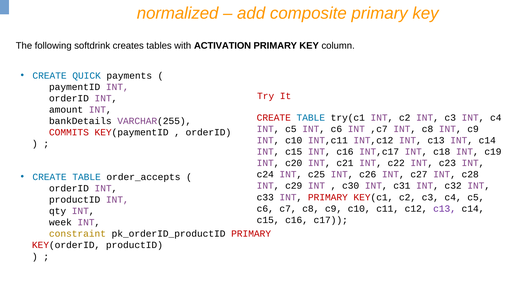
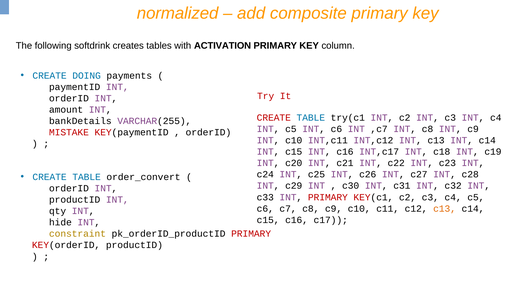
QUICK: QUICK -> DOING (87, 76)
COMMITS: COMMITS -> MISTAKE (69, 133)
order_accepts: order_accepts -> order_convert (143, 177)
c13 colour: purple -> orange (445, 209)
week: week -> hide (60, 223)
